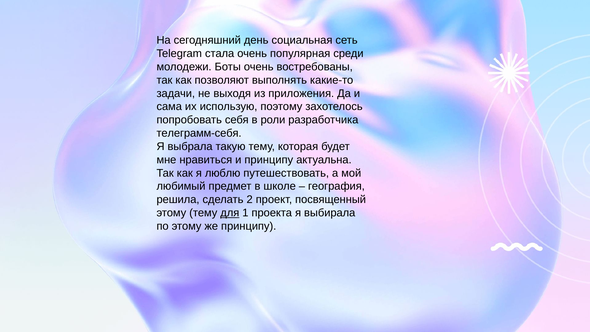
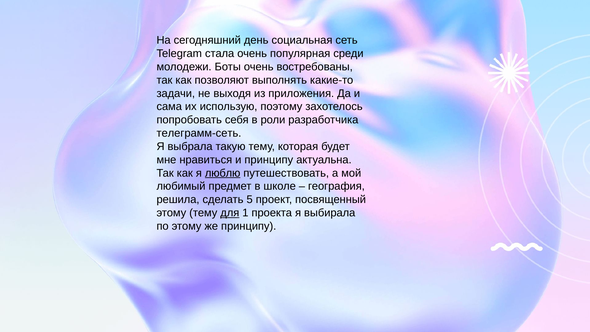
телеграмм-себя: телеграмм-себя -> телеграмм-сеть (199, 133)
люблю underline: none -> present (223, 173)
2: 2 -> 5 (250, 200)
